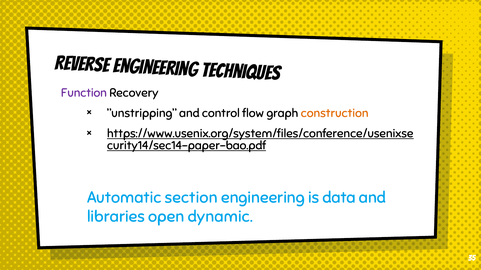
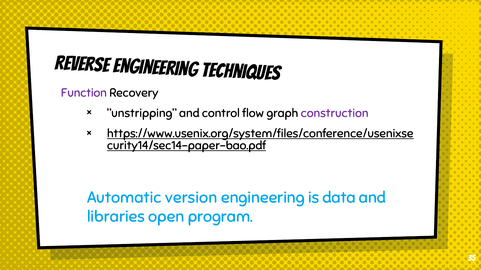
construction colour: orange -> purple (335, 113)
section: section -> version (191, 198)
dynamic: dynamic -> program (220, 217)
